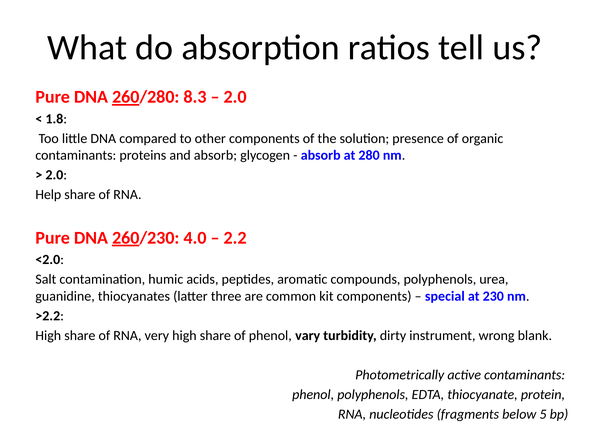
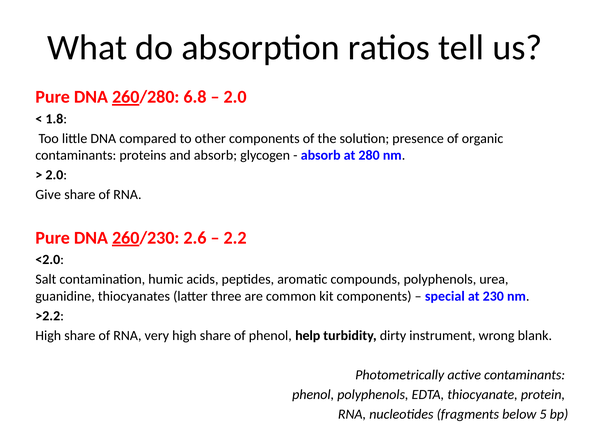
8.3: 8.3 -> 6.8 (195, 97)
Help: Help -> Give (48, 194)
4.0: 4.0 -> 2.6 (195, 238)
vary: vary -> help (308, 335)
